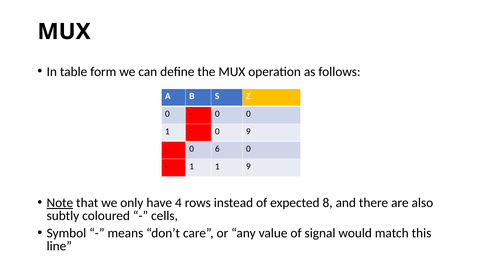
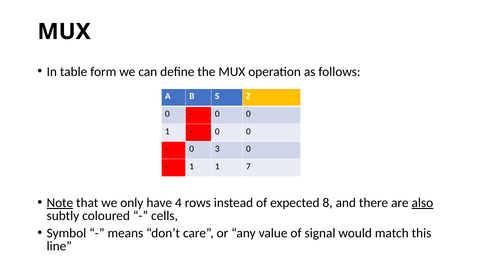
9: 9 -> 0 (248, 131)
6: 6 -> 3 (217, 149)
1 9: 9 -> 7 (248, 167)
also underline: none -> present (422, 203)
